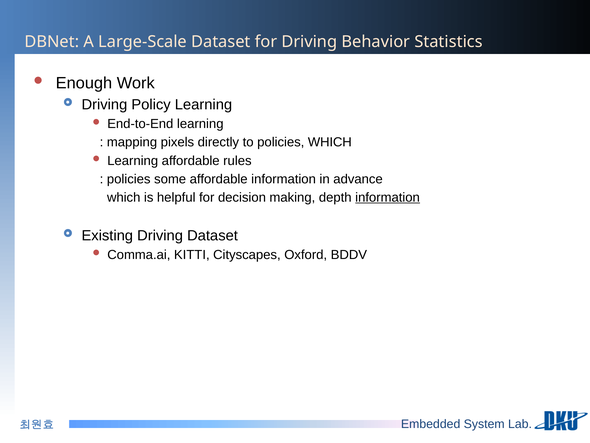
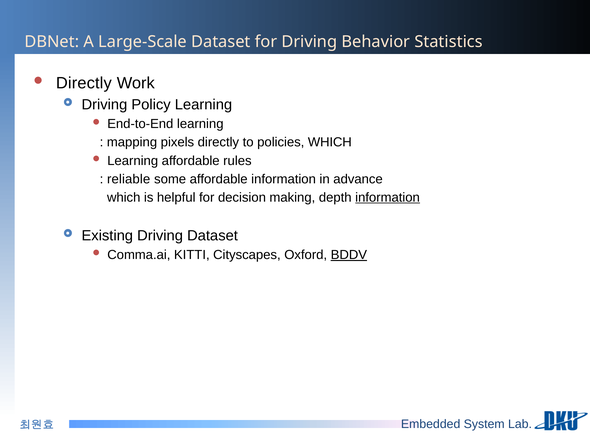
Enough: Enough -> Directly (84, 83)
policies: policies -> reliable (129, 179)
BDDV underline: none -> present (349, 255)
